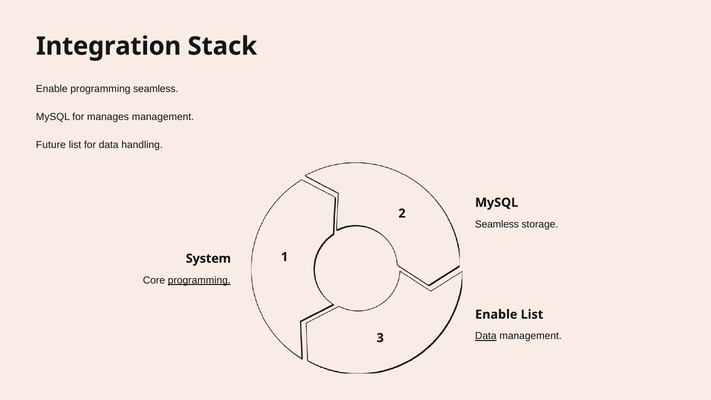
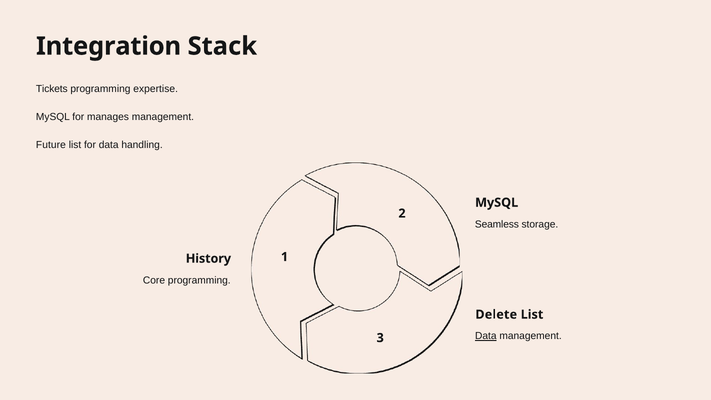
Enable: Enable -> Tickets (52, 89)
programming seamless: seamless -> expertise (156, 89)
System: System -> History (208, 259)
programming underline: present -> none (199, 280)
Enable: Enable -> Delete (496, 314)
